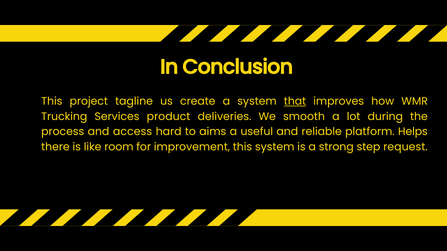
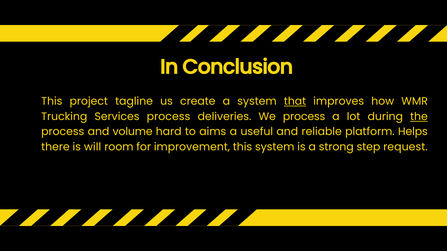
Services product: product -> process (168, 117)
We smooth: smooth -> process (304, 117)
the underline: none -> present (419, 117)
access: access -> volume (133, 132)
like: like -> will (93, 147)
